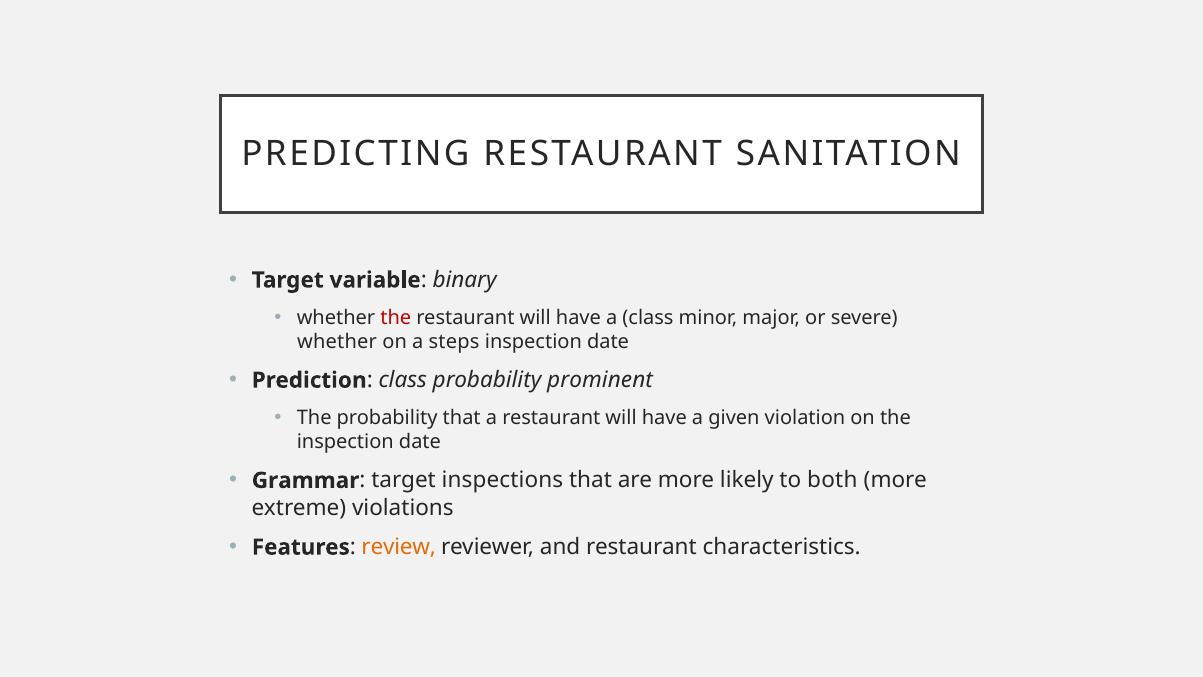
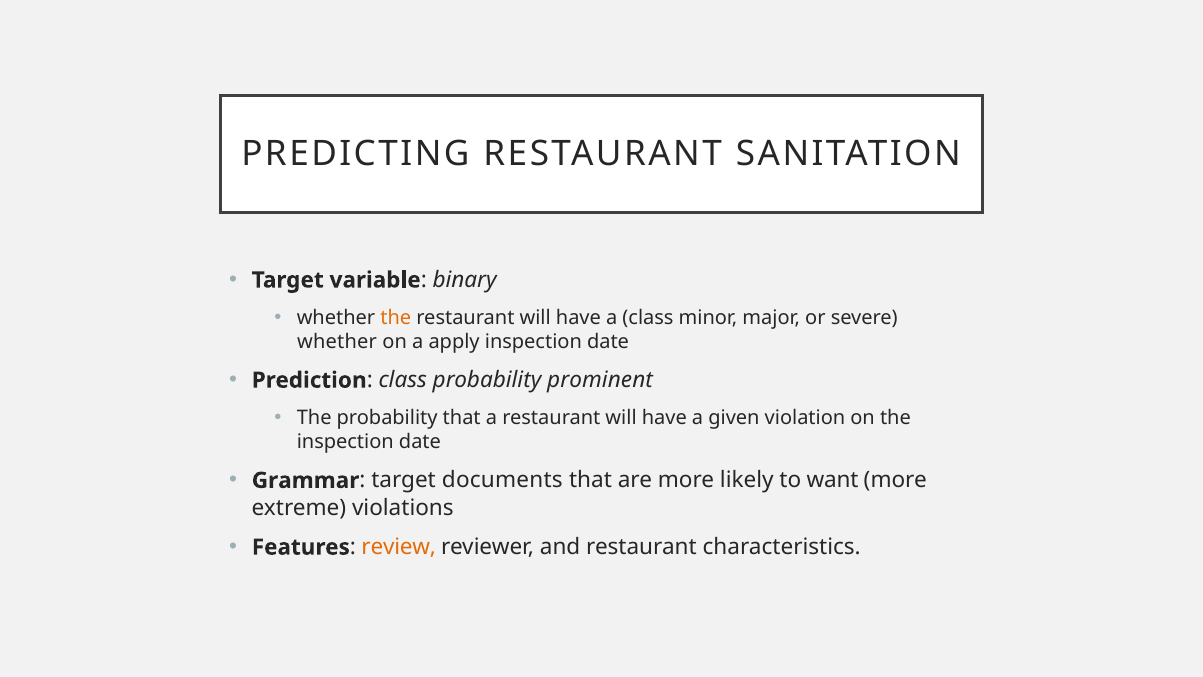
the colour: red -> orange (396, 318)
steps: steps -> apply (454, 342)
inspections: inspections -> documents (502, 480)
both: both -> want (833, 480)
